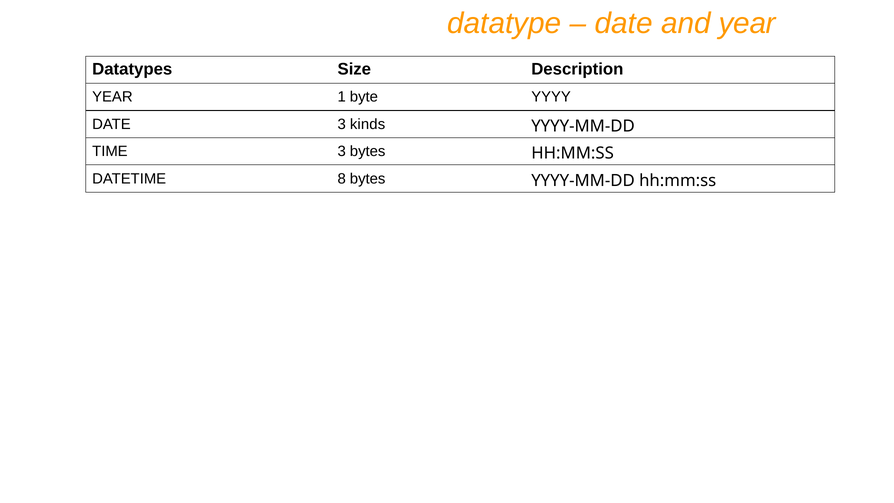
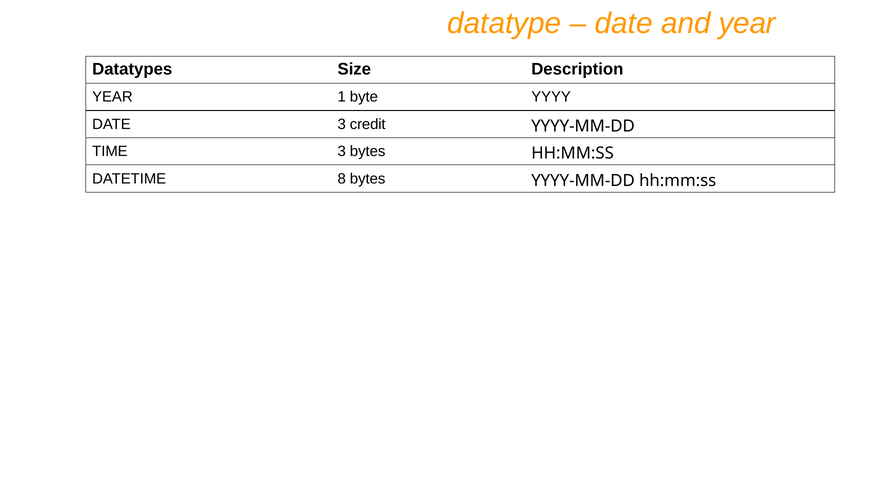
kinds: kinds -> credit (368, 124)
